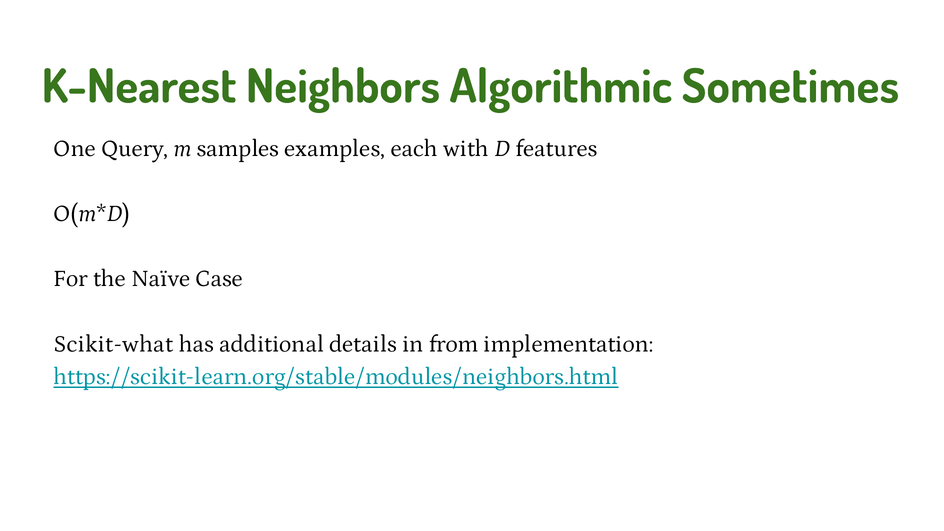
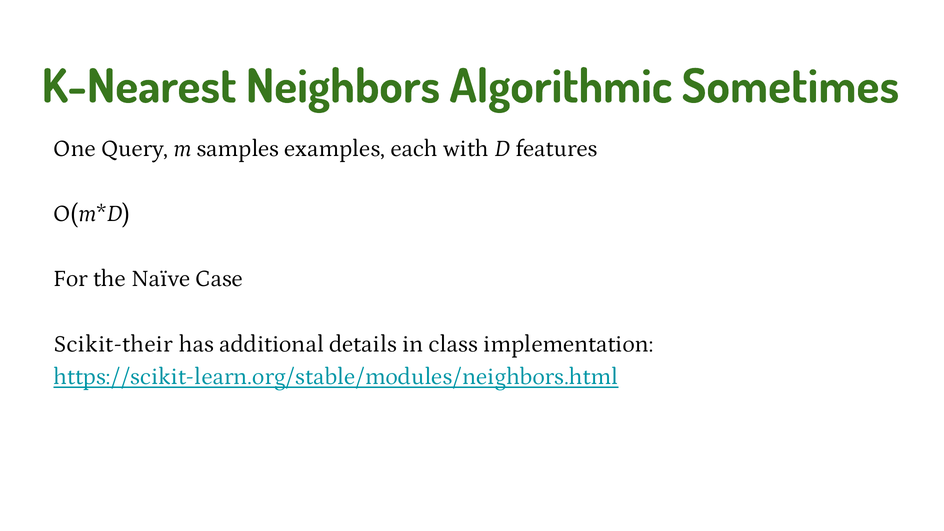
Scikit-what: Scikit-what -> Scikit-their (113, 344)
from: from -> class (453, 344)
